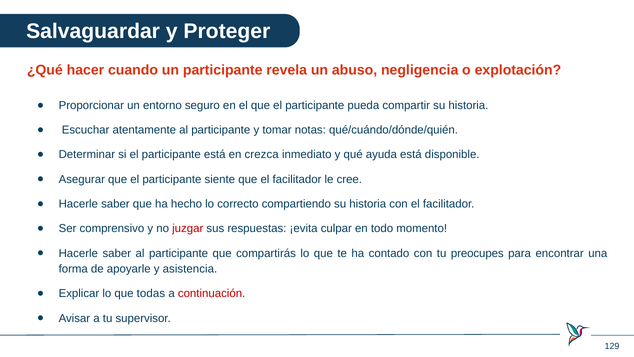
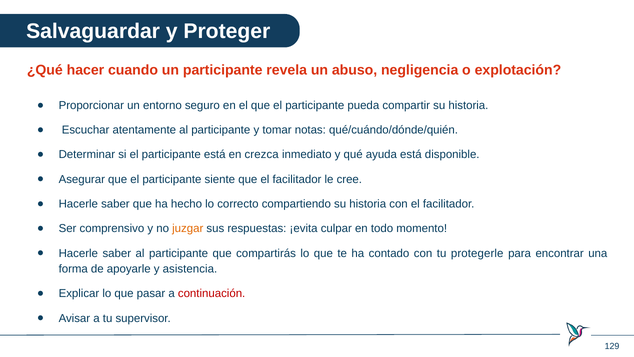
juzgar colour: red -> orange (188, 228)
preocupes: preocupes -> protegerle (477, 253)
todas: todas -> pasar (151, 293)
